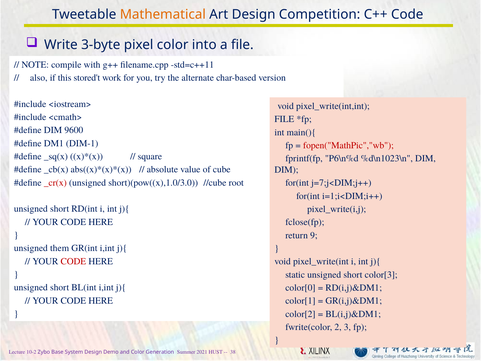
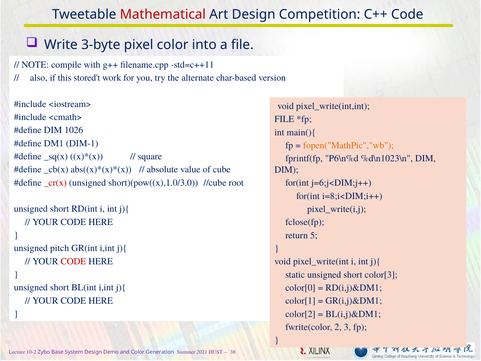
Mathematical colour: orange -> red (163, 14)
9600: 9600 -> 1026 (74, 130)
fopen("MathPic","wb colour: red -> orange (348, 145)
j=7;j<DIM;j++: j=7;j<DIM;j++ -> j=6;j<DIM;j++ (341, 183)
i=1;i<DIM;i++: i=1;i<DIM;i++ -> i=8;i<DIM;i++ (352, 196)
return 9: 9 -> 5 (314, 235)
them: them -> pitch (60, 248)
